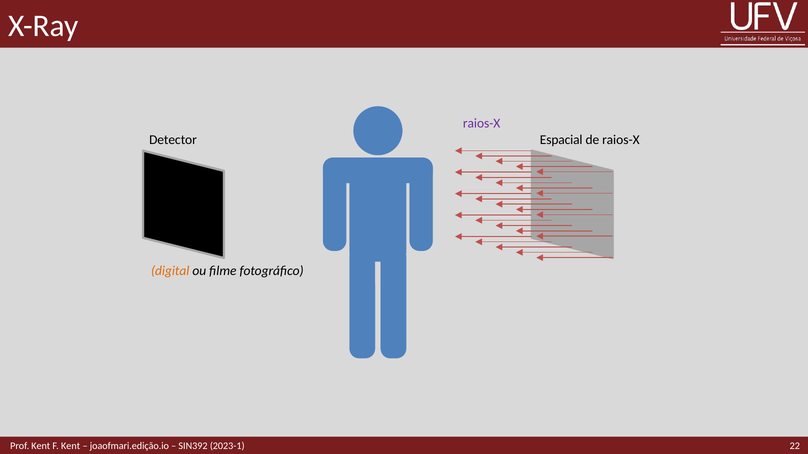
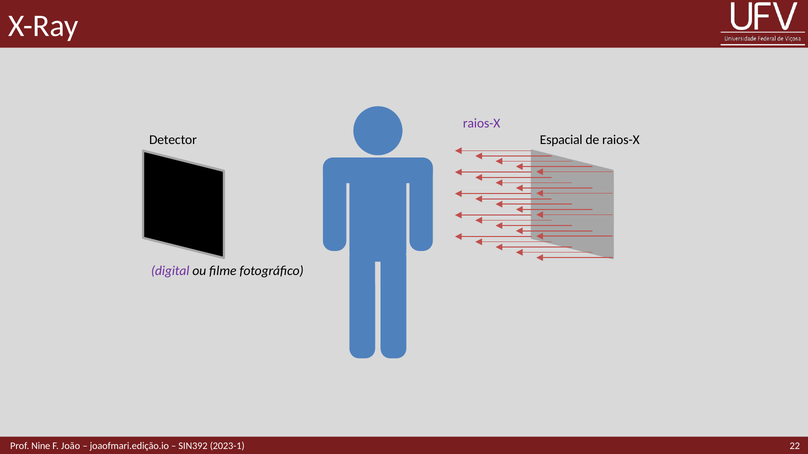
digital colour: orange -> purple (170, 271)
Prof Kent: Kent -> Nine (41, 447)
F Kent: Kent -> João (71, 447)
